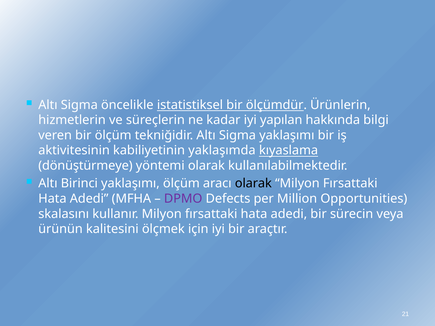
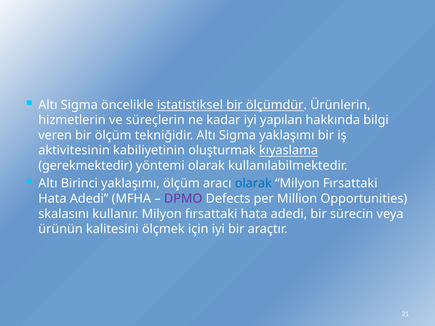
yaklaşımda: yaklaşımda -> oluşturmak (222, 151)
dönüştürmeye: dönüştürmeye -> gerekmektedir (85, 166)
olarak colour: black -> blue (253, 184)
